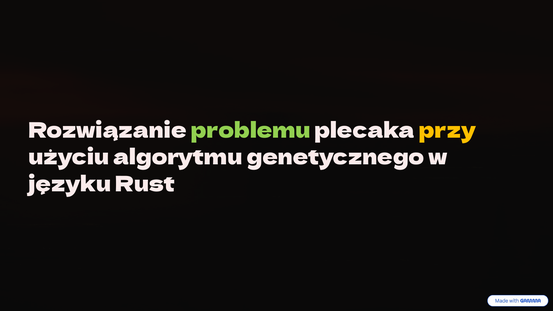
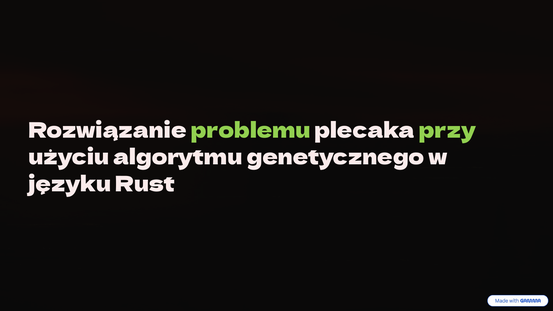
przy colour: yellow -> light green (447, 131)
